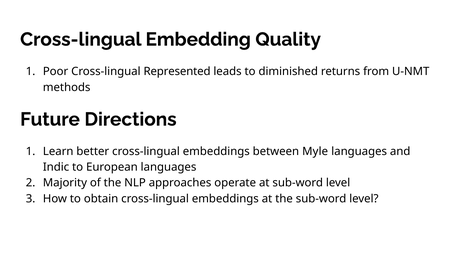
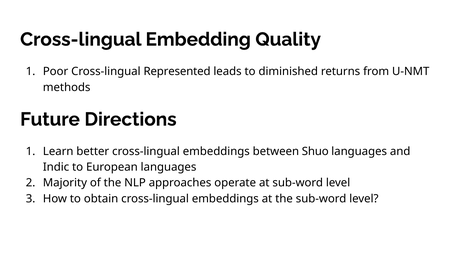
Myle: Myle -> Shuo (315, 152)
